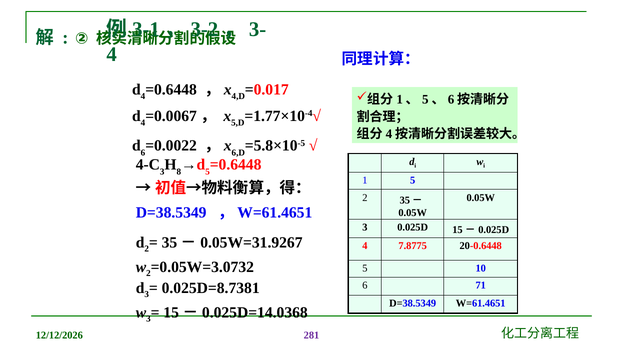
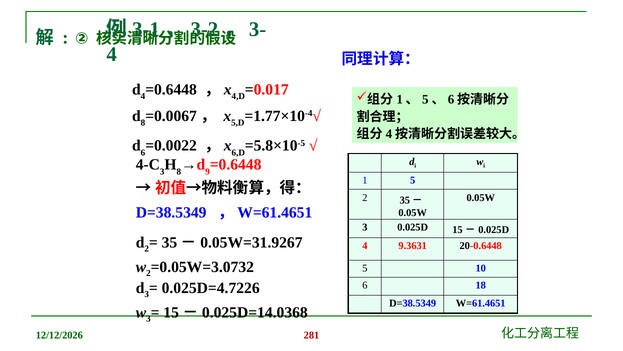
4: 4 -> 8 (143, 123)
5: 5 -> 9 (208, 171)
7.8775: 7.8775 -> 9.3631 (413, 245)
71: 71 -> 18 (481, 285)
0.025D=8.7381: 0.025D=8.7381 -> 0.025D=4.7226 (211, 288)
281 colour: purple -> red (312, 335)
